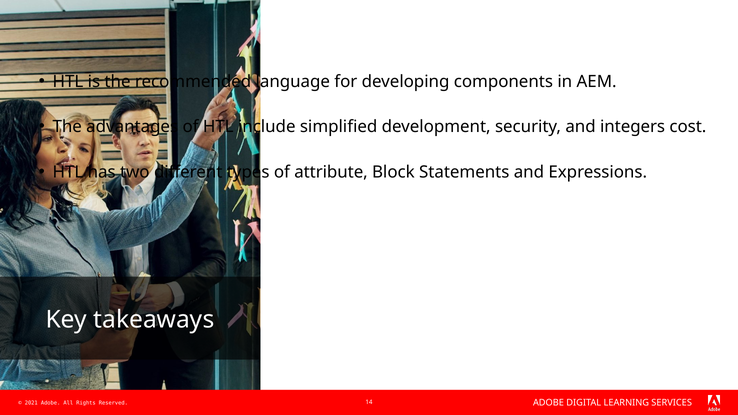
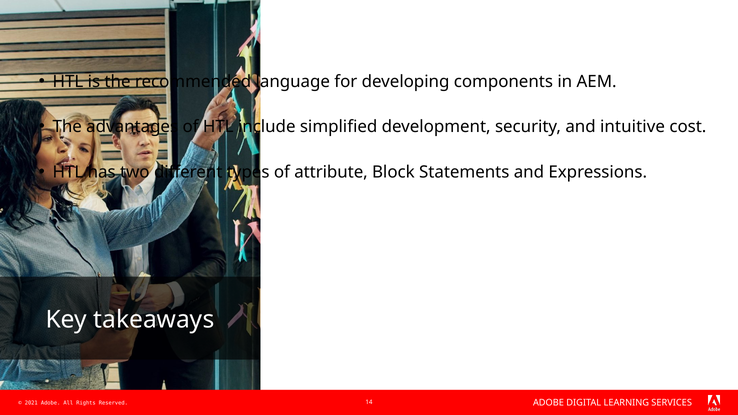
integers: integers -> intuitive (632, 127)
